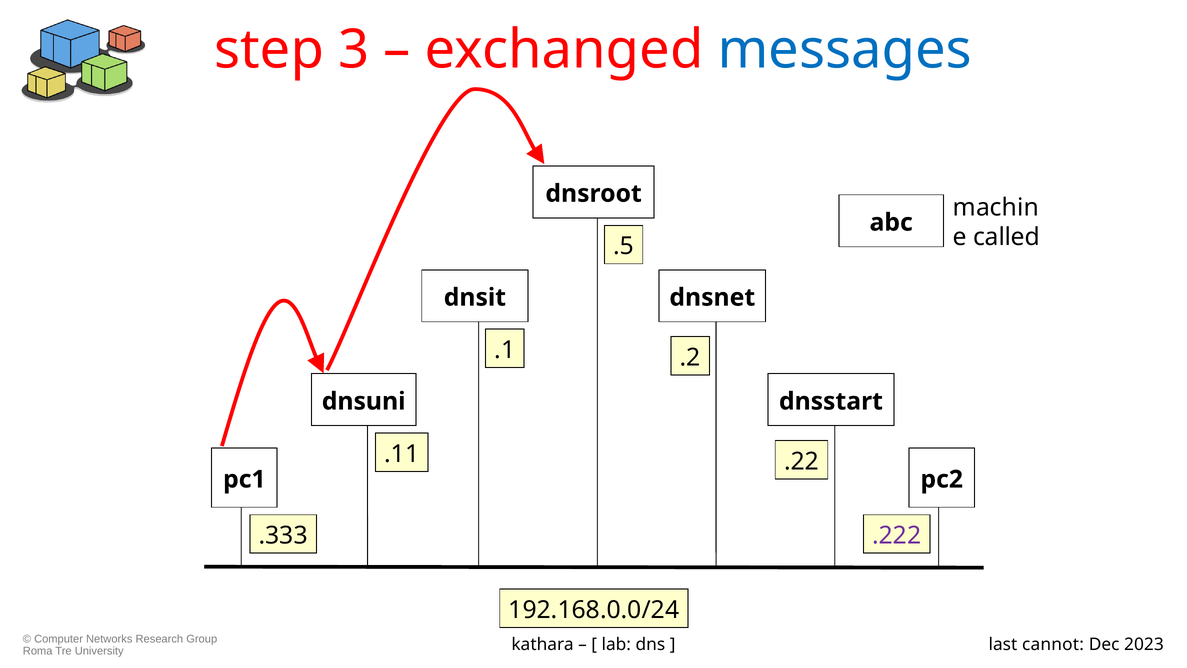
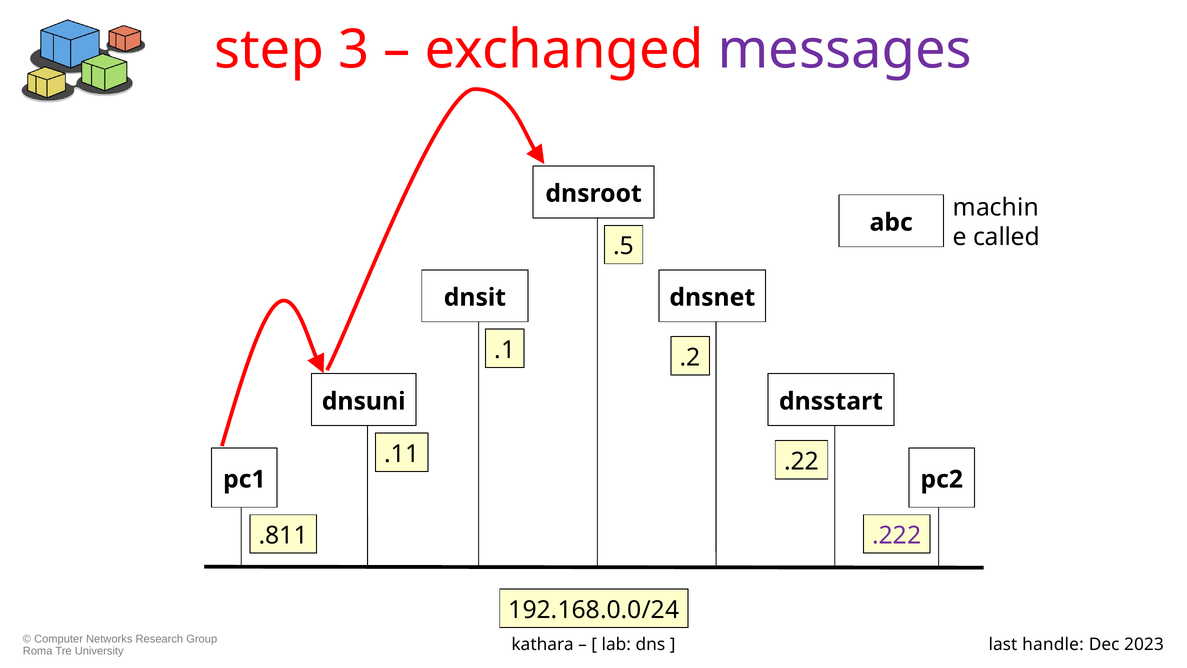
messages colour: blue -> purple (845, 50)
.333: .333 -> .811 (283, 535)
cannot: cannot -> handle (1053, 644)
